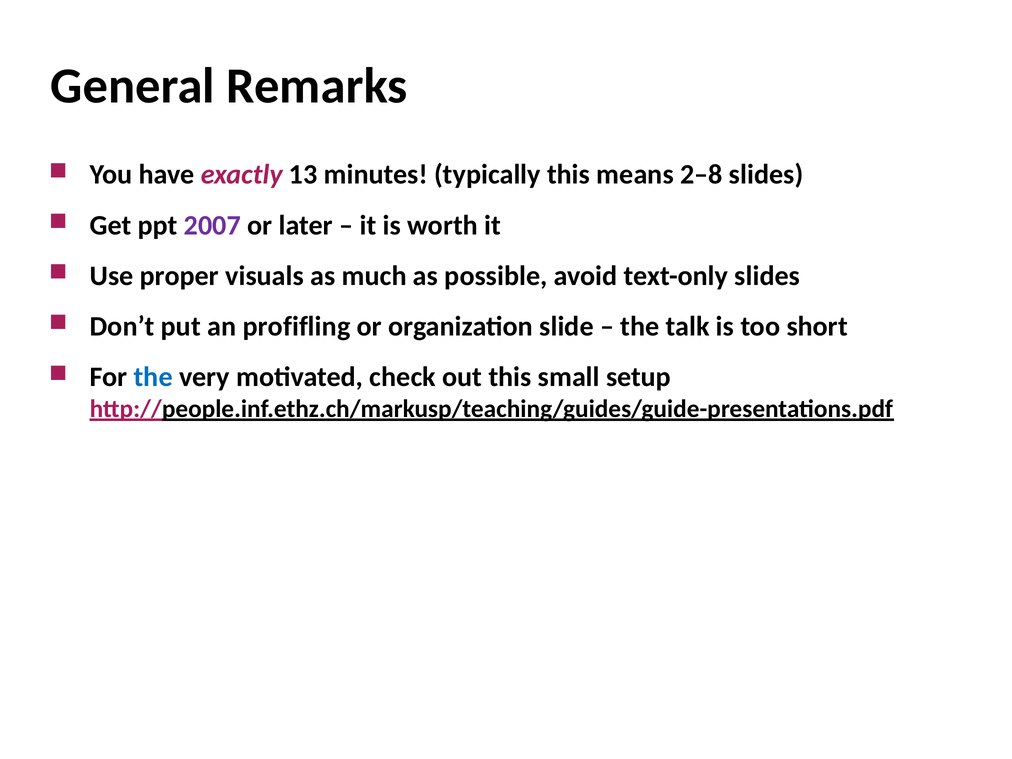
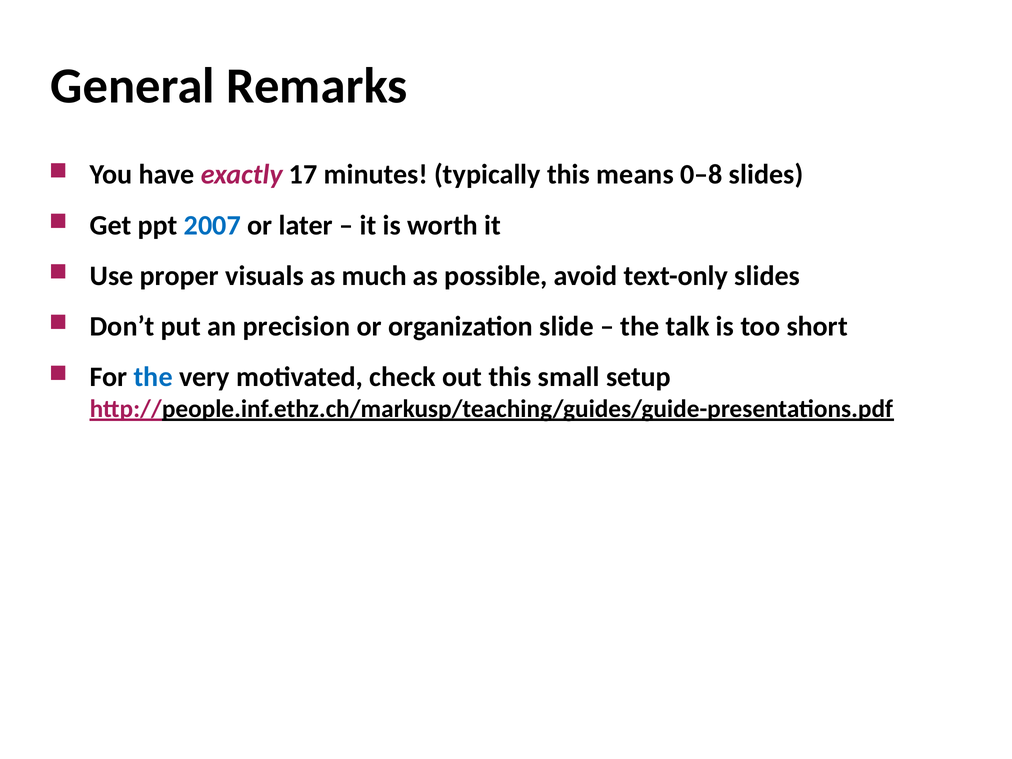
13: 13 -> 17 (303, 175)
2–8: 2–8 -> 0–8 (701, 175)
2007 colour: purple -> blue (212, 225)
profifling: profifling -> precision (296, 326)
